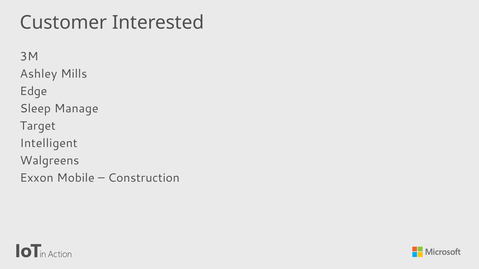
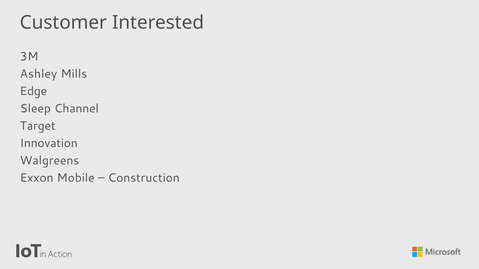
Manage: Manage -> Channel (76, 109)
Intelligent: Intelligent -> Innovation (49, 143)
